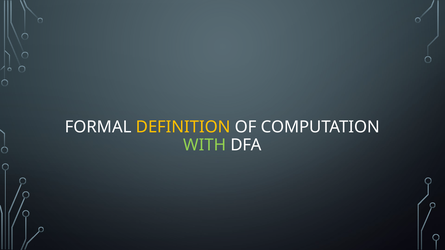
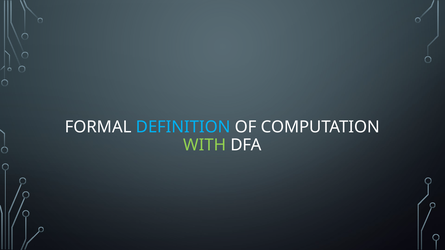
DEFINITION colour: yellow -> light blue (183, 127)
